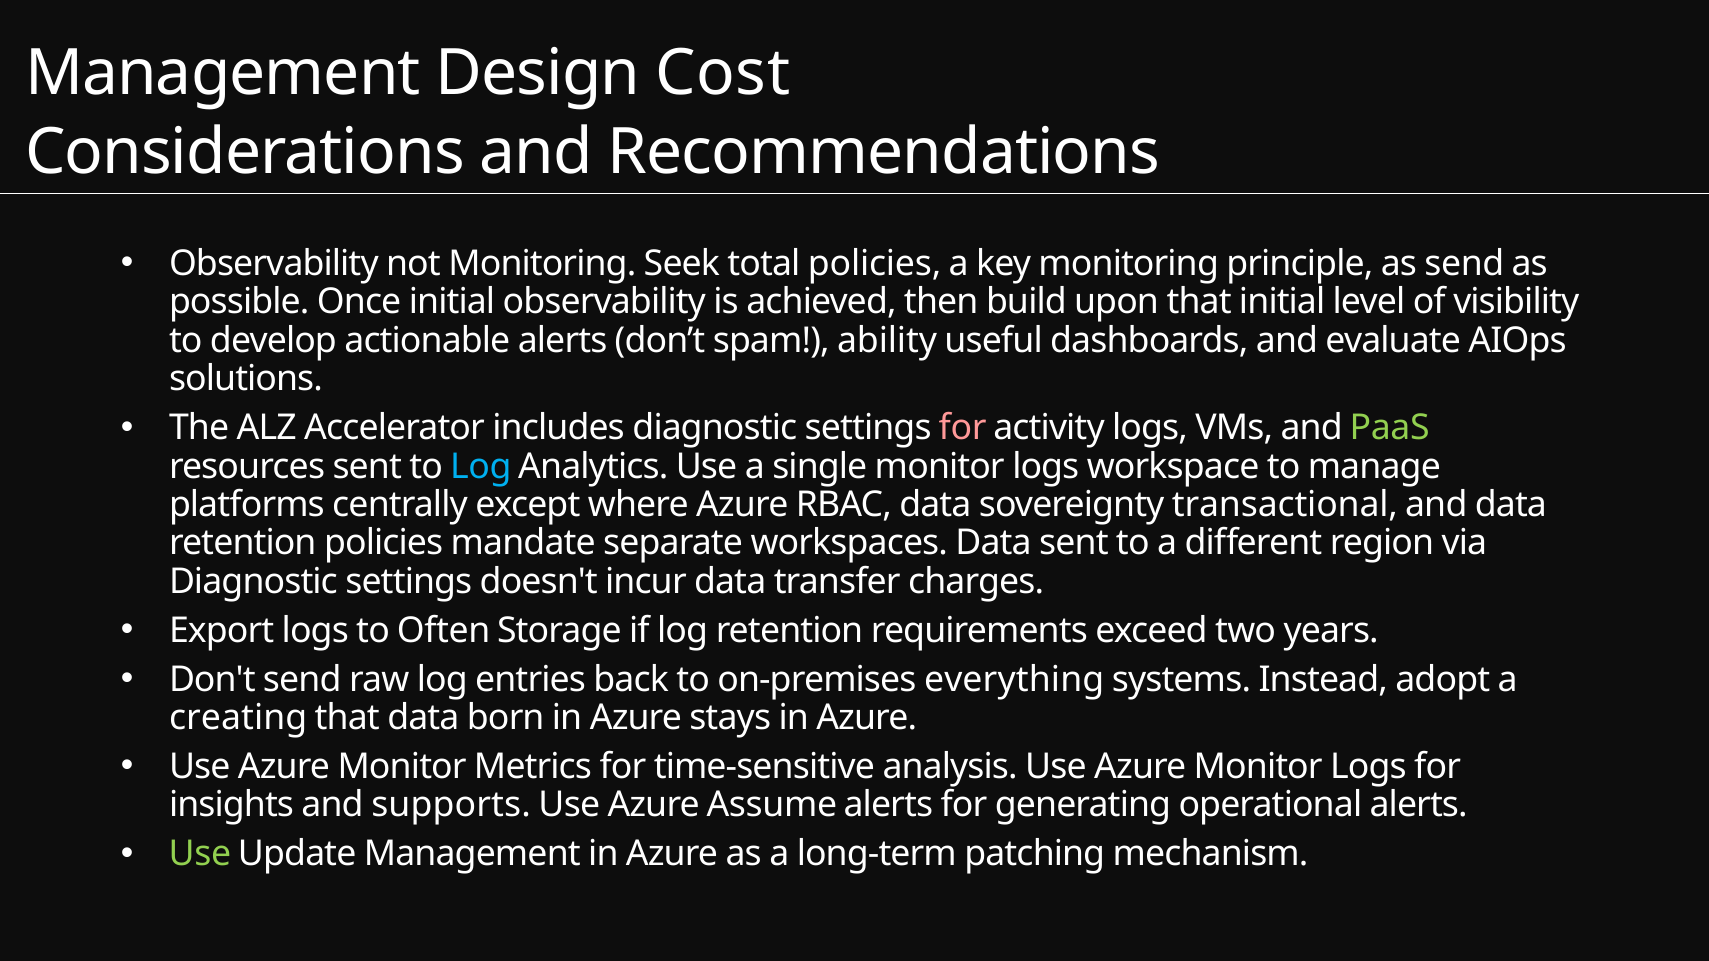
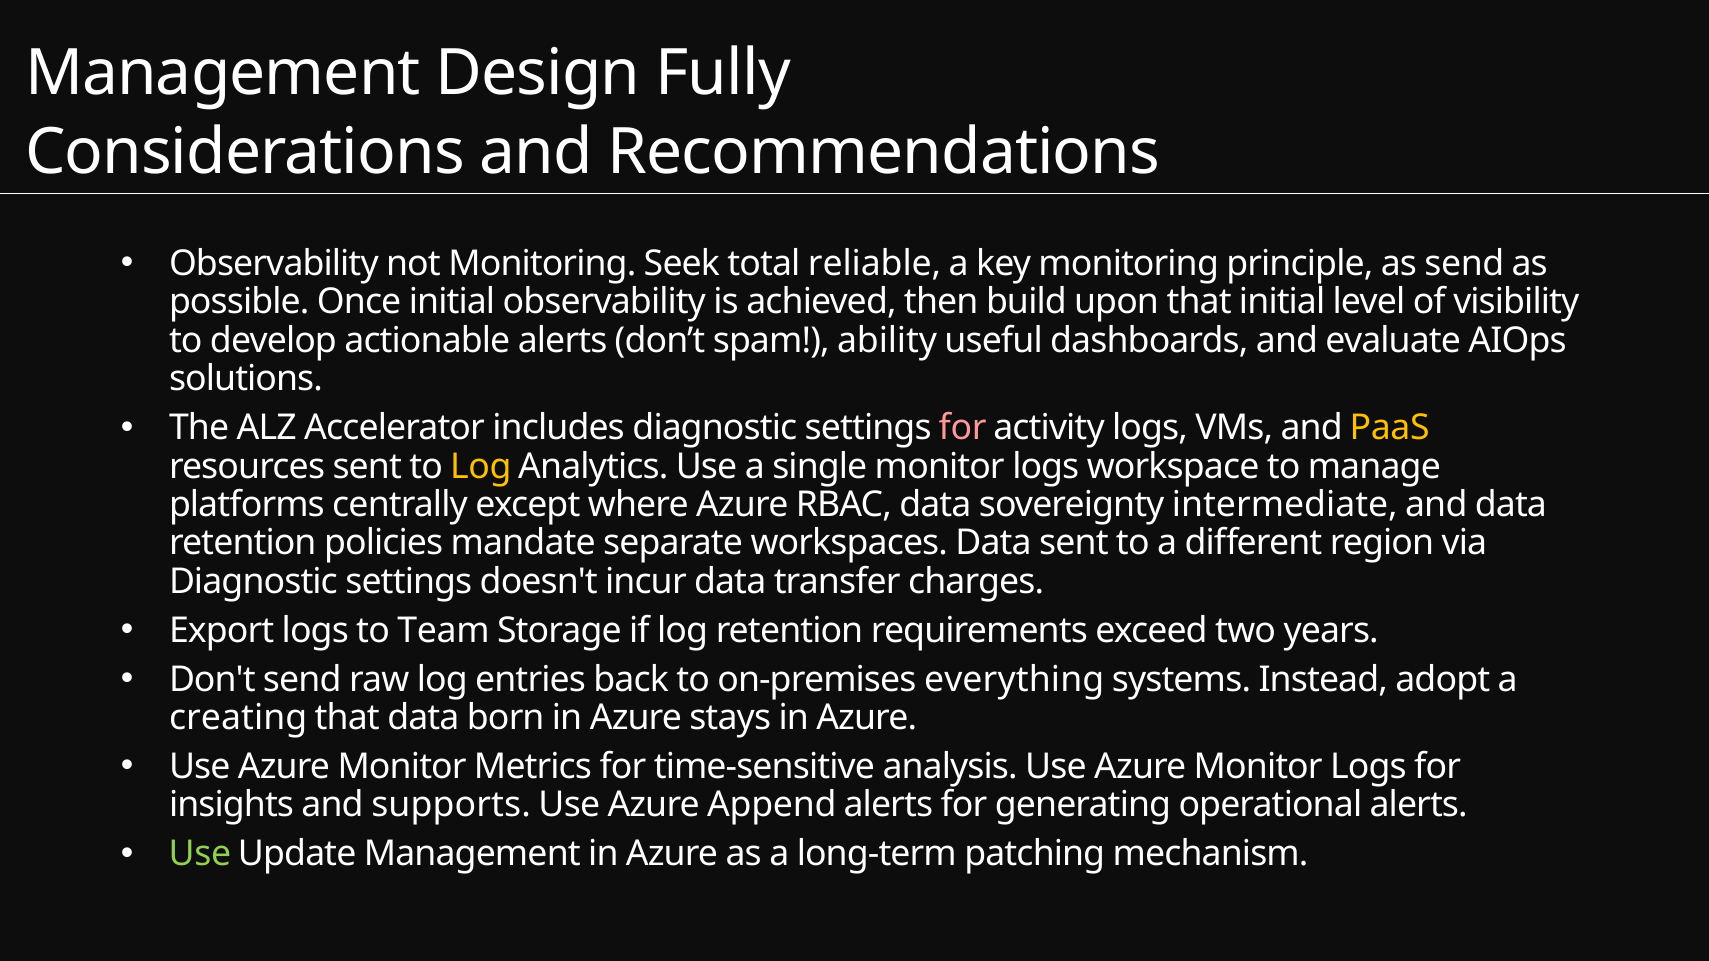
Cost: Cost -> Fully (723, 73)
total policies: policies -> reliable (875, 264)
PaaS colour: light green -> yellow (1390, 428)
Log colour: light blue -> yellow (481, 466)
transactional: transactional -> intermediate (1285, 505)
Often: Often -> Team (444, 631)
Assume: Assume -> Append (772, 805)
